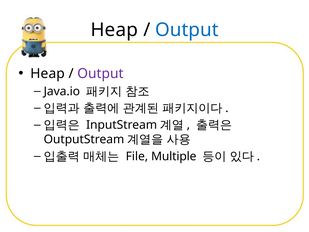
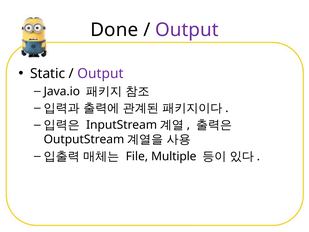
Heap: Heap -> Done (114, 30)
Output colour: blue -> purple (187, 30)
Heap: Heap -> Static (48, 73)
